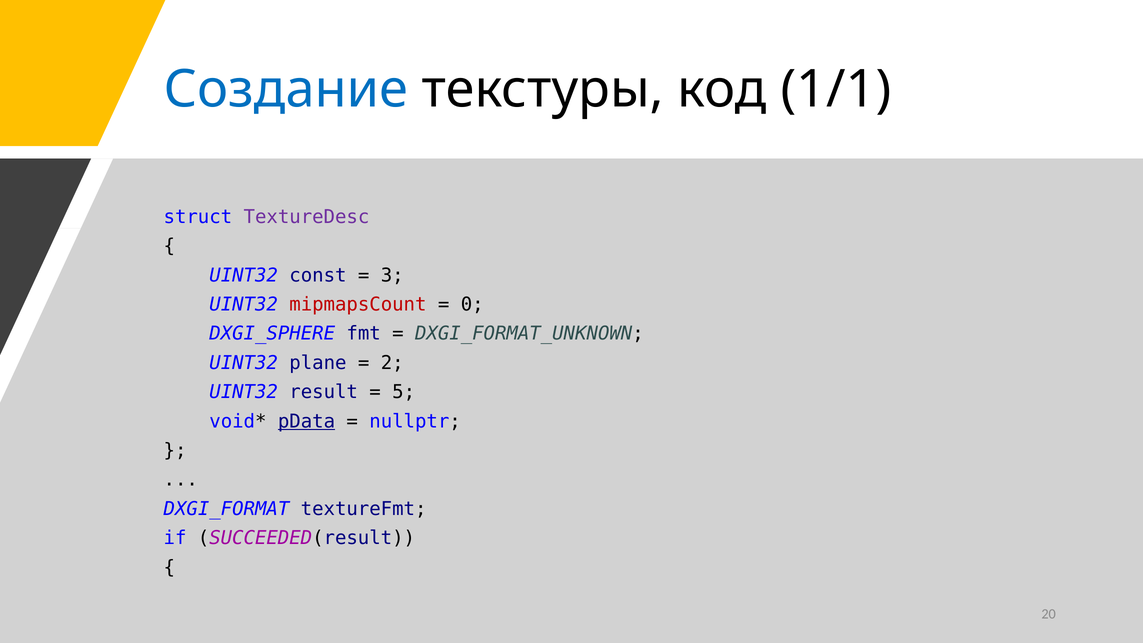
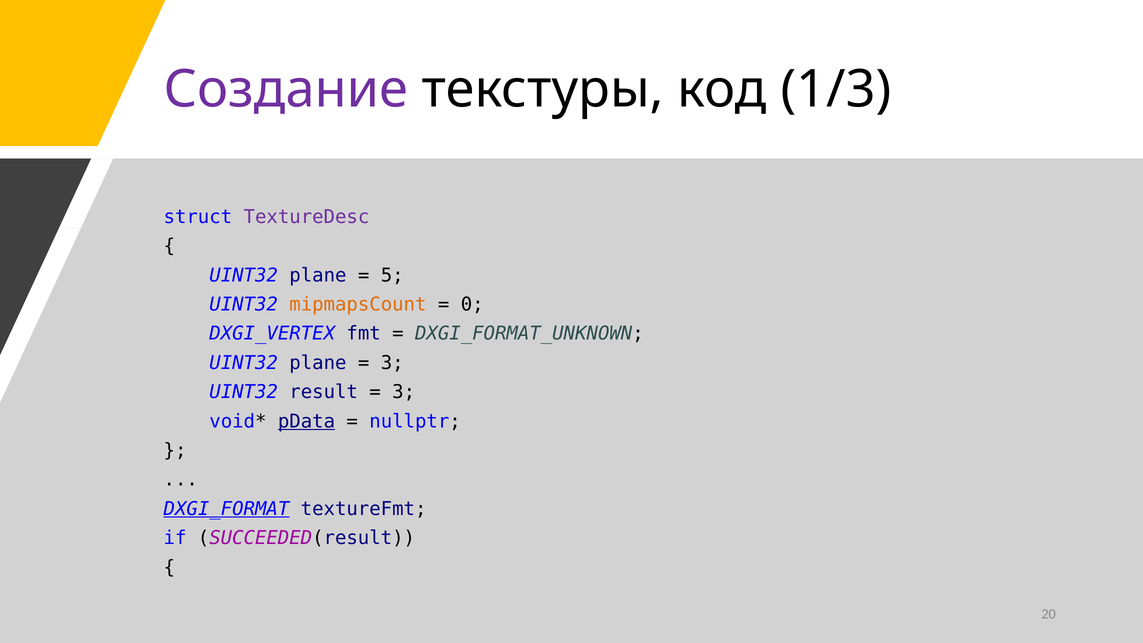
Создание colour: blue -> purple (286, 90)
1/1: 1/1 -> 1/3 (836, 90)
const: const -> plane (318, 275)
3: 3 -> 5 (392, 275)
mipmapsCount colour: red -> orange (358, 304)
DXGI_SPHERE: DXGI_SPHERE -> DXGI_VERTEX (272, 334)
2: 2 -> 3 (392, 363)
5: 5 -> 3 (404, 392)
DXGI_FORMAT underline: none -> present (226, 509)
